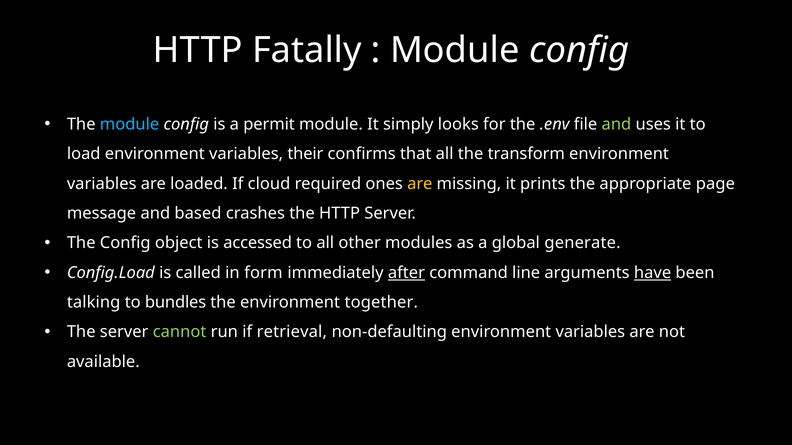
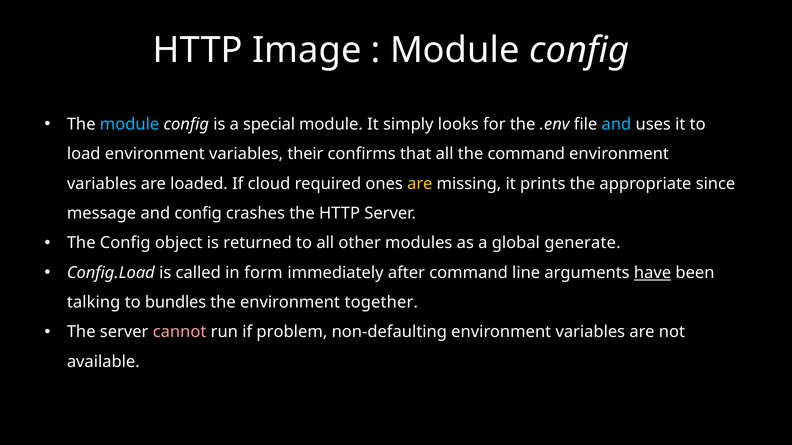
Fatally: Fatally -> Image (307, 50)
permit: permit -> special (269, 125)
and colour: light green -> light blue (616, 125)
the transform: transform -> command (526, 154)
page: page -> since (715, 184)
and based: based -> config (198, 214)
accessed: accessed -> returned (258, 243)
after underline: present -> none (406, 273)
cannot colour: light green -> pink (180, 332)
retrieval: retrieval -> problem (292, 332)
